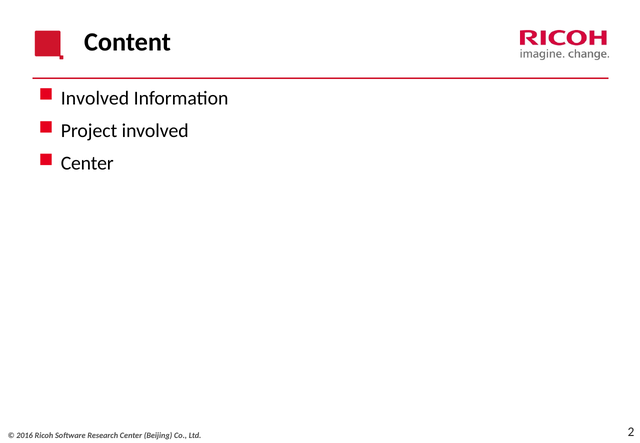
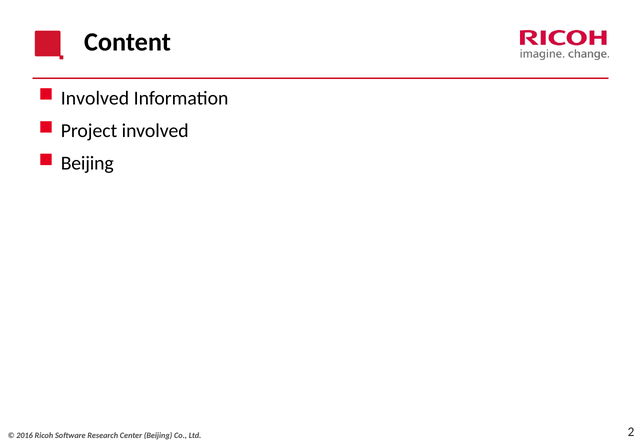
Center: Center -> Beijing (87, 163)
